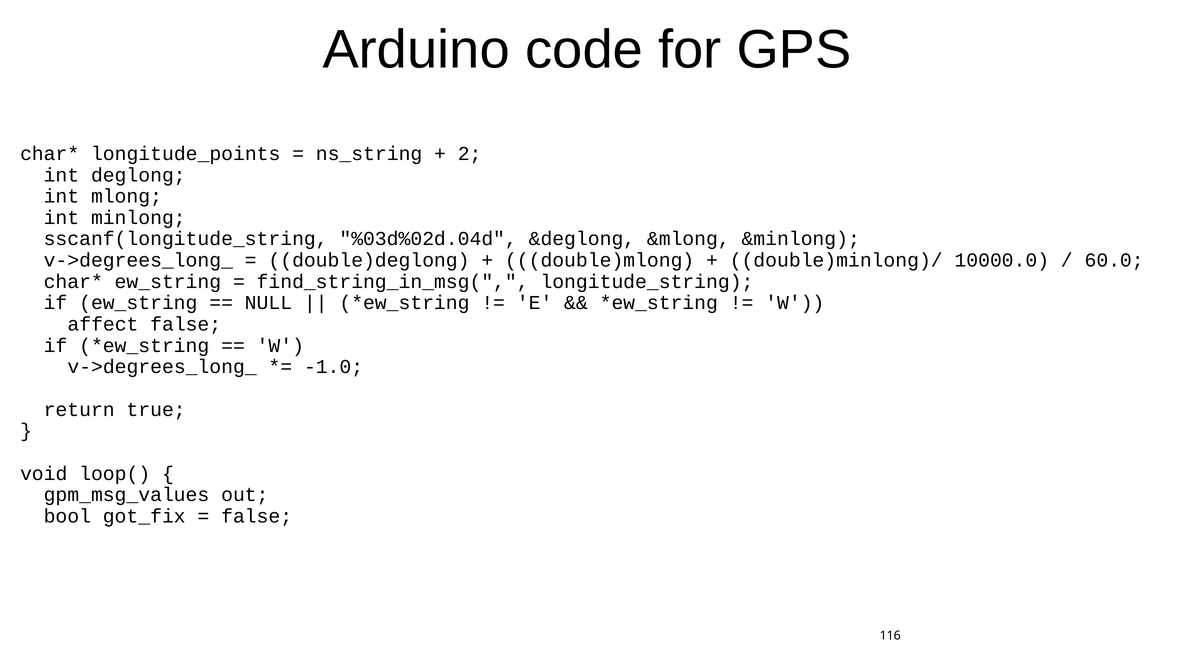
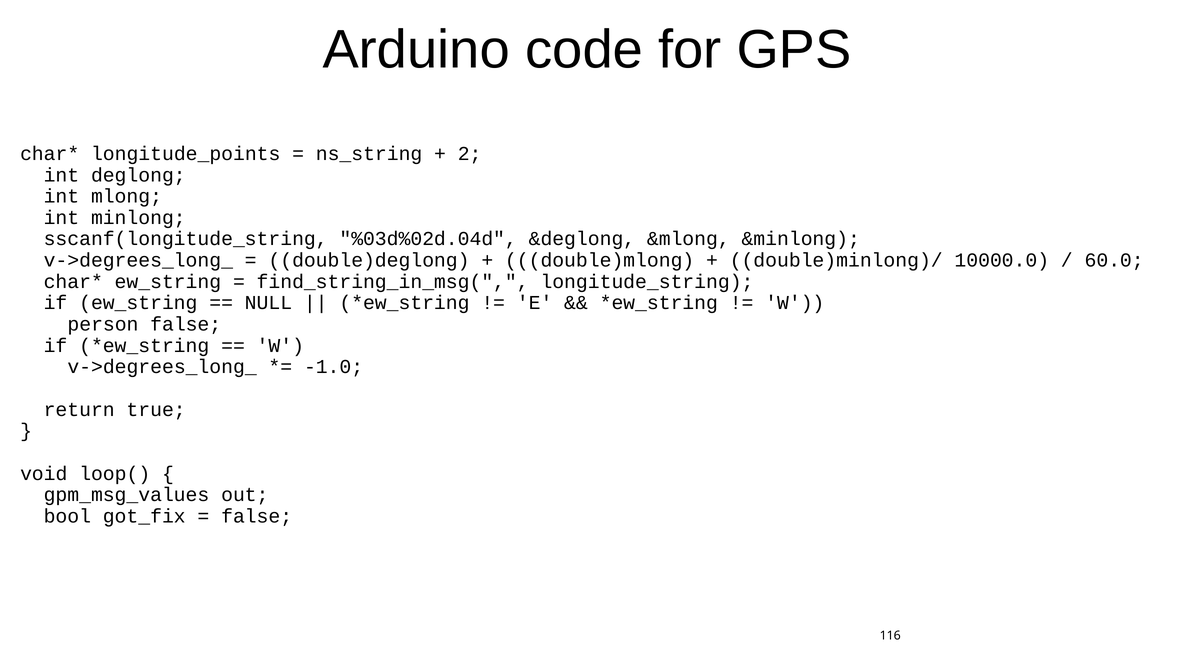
affect: affect -> person (103, 325)
